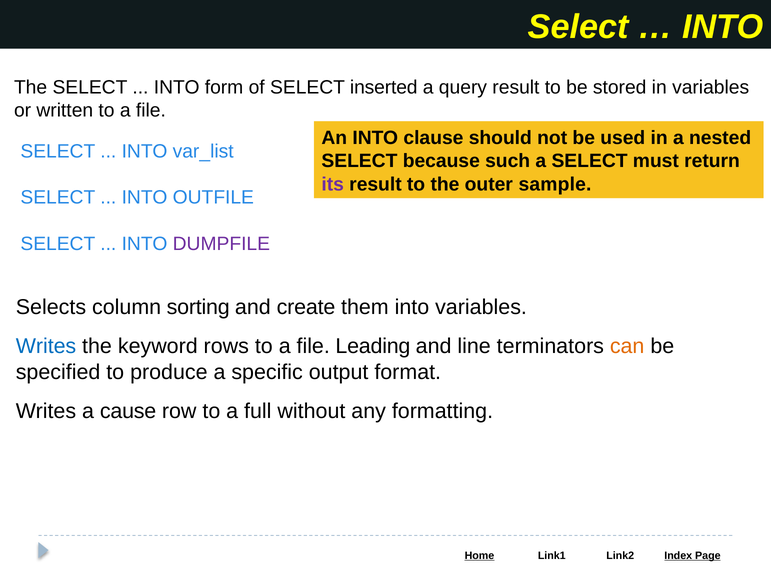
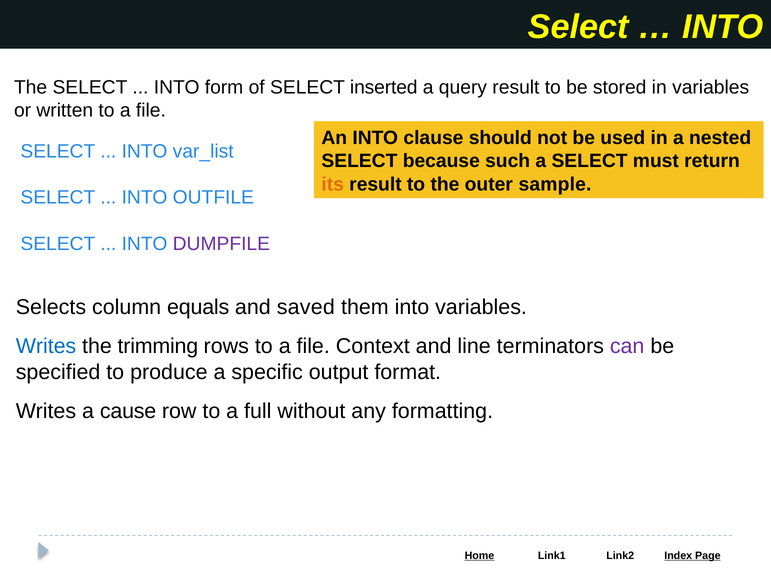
its colour: purple -> orange (333, 184)
sorting: sorting -> equals (198, 307)
create: create -> saved (306, 307)
keyword: keyword -> trimming (158, 346)
Leading: Leading -> Context (373, 346)
can colour: orange -> purple (627, 346)
